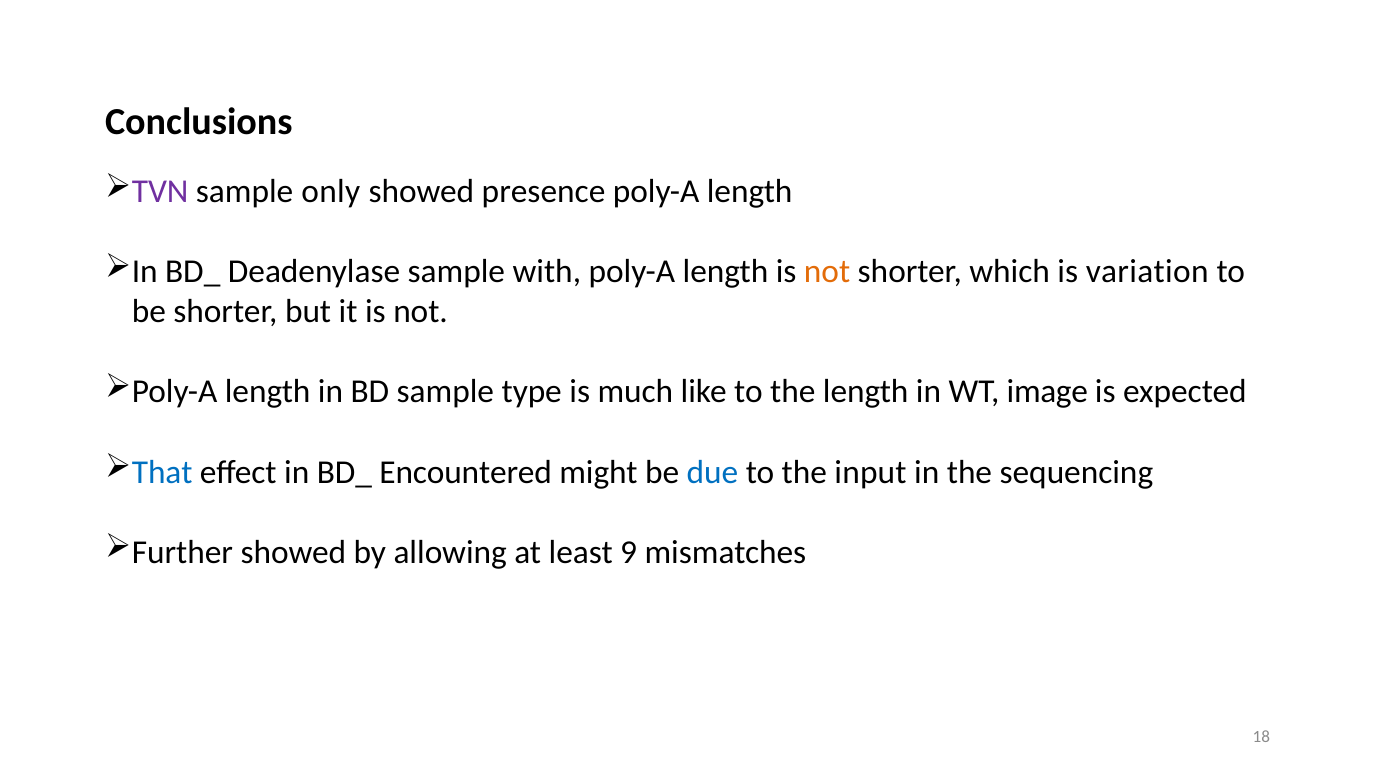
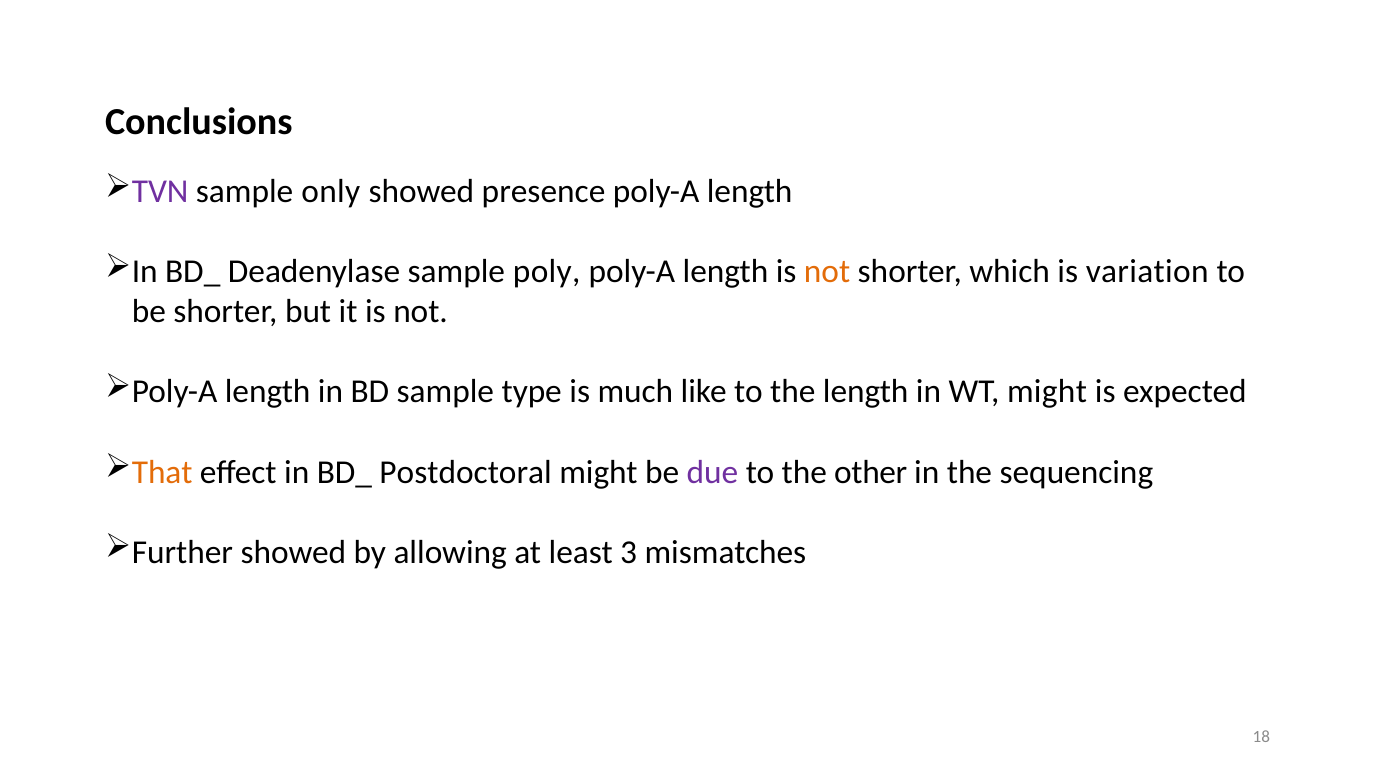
with: with -> poly (547, 272)
WT image: image -> might (1047, 392)
That colour: blue -> orange (162, 472)
Encountered: Encountered -> Postdoctoral (466, 472)
due colour: blue -> purple (713, 472)
input: input -> other (871, 472)
9: 9 -> 3 (629, 552)
